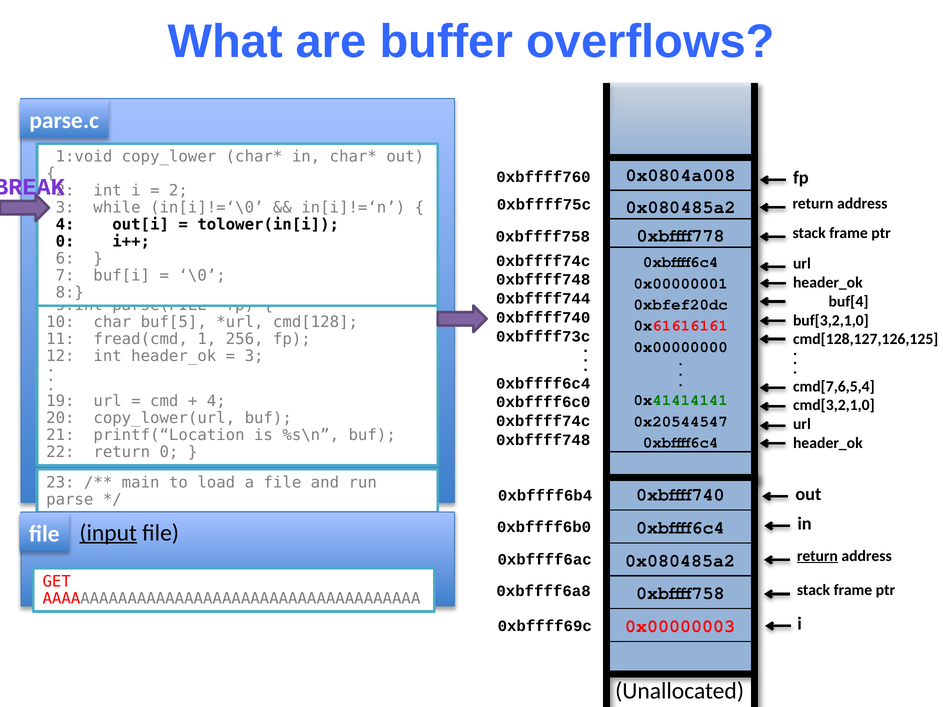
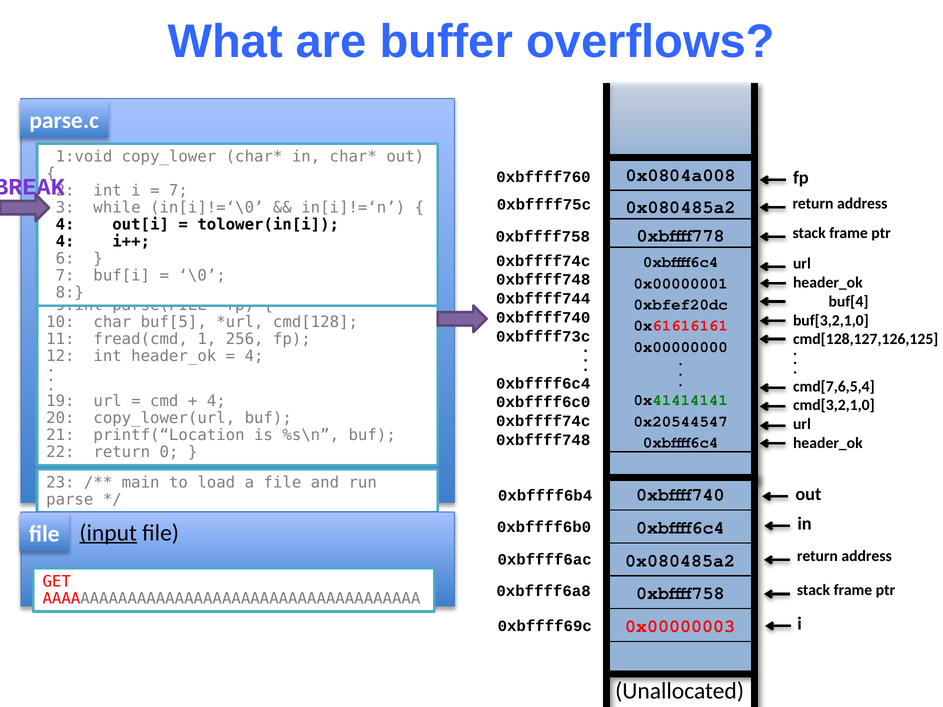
2: 2 -> 7 (178, 191)
0: 0 -> 4 (65, 242)
3: 3 -> 4 (254, 356)
return underline: present -> none (817, 556)
